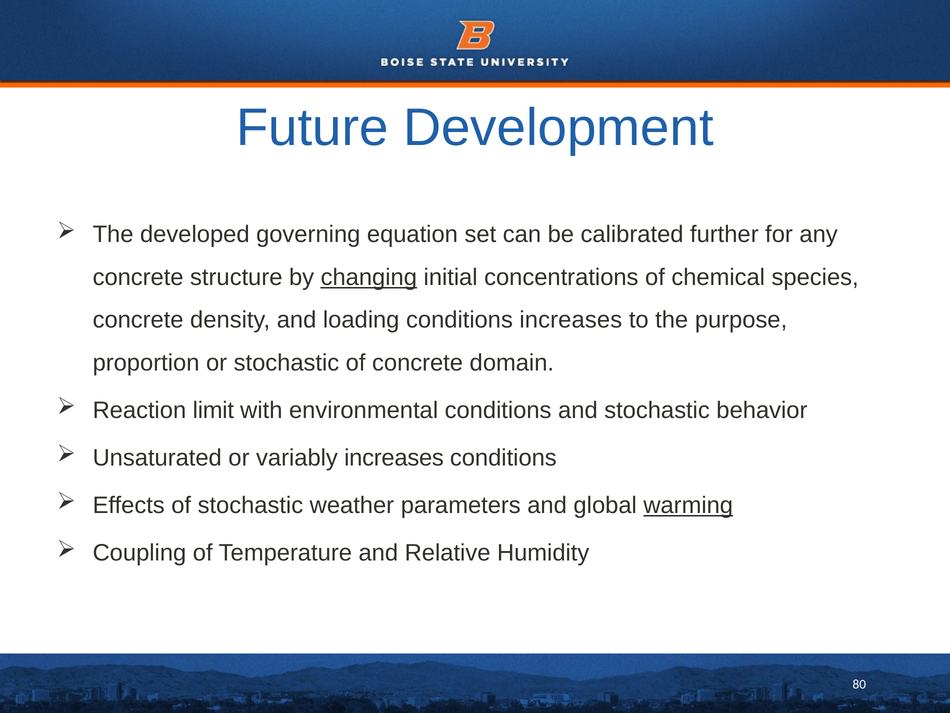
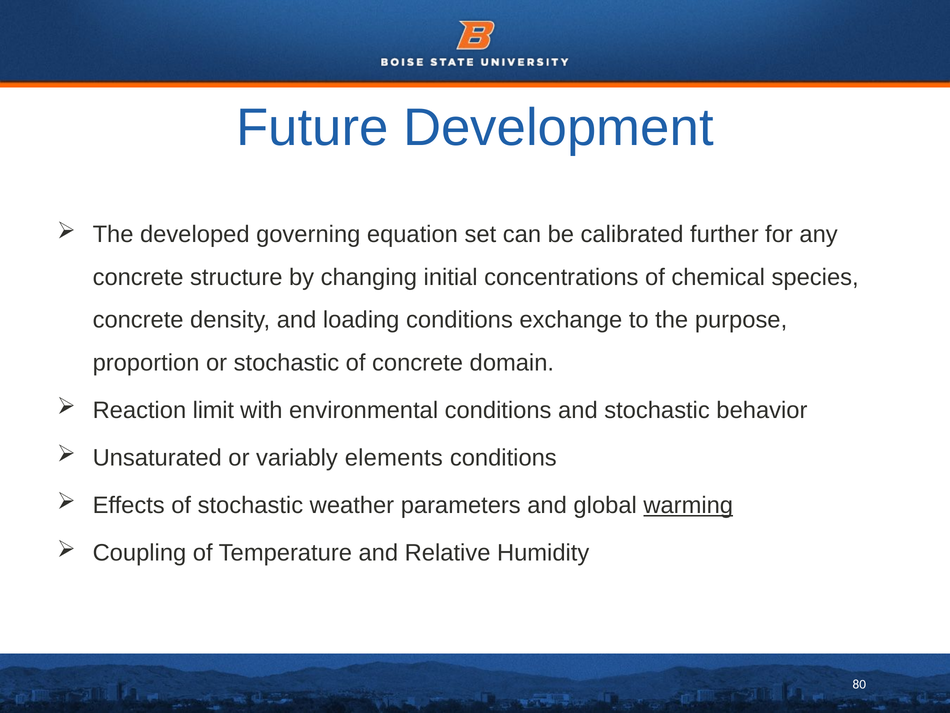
changing underline: present -> none (369, 277)
conditions increases: increases -> exchange (571, 320)
variably increases: increases -> elements (394, 458)
